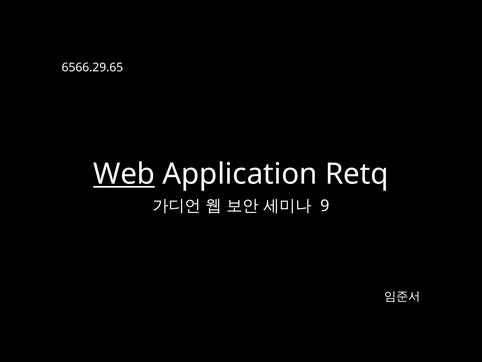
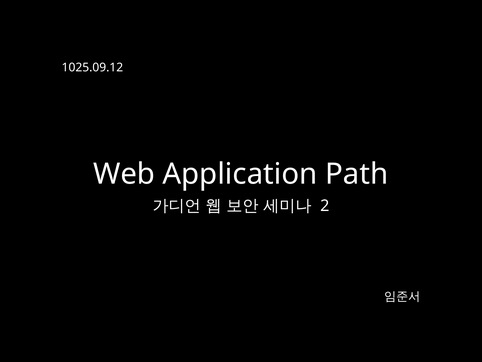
6566.29.65: 6566.29.65 -> 1025.09.12 (92, 67)
Web underline: present -> none (124, 174)
Retq: Retq -> Path (357, 174)
9: 9 -> 2 (325, 205)
